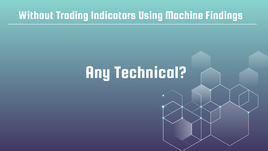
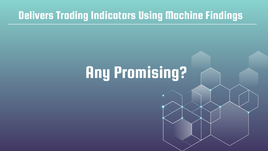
Without: Without -> Delivers (36, 15)
Technical: Technical -> Promising (150, 72)
